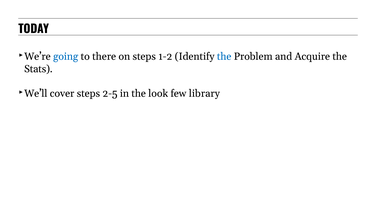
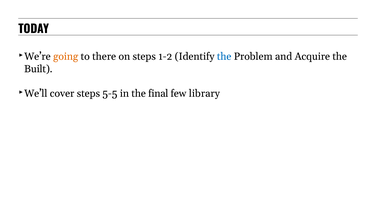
going colour: blue -> orange (66, 57)
Stats: Stats -> Built (38, 69)
2-5: 2-5 -> 5-5 (110, 94)
look: look -> final (158, 94)
